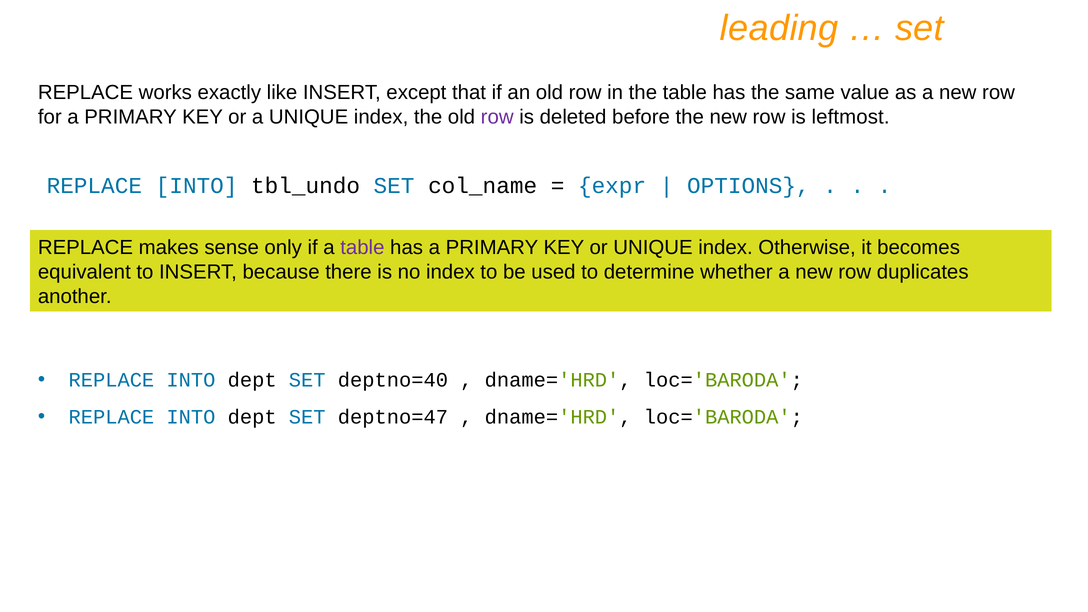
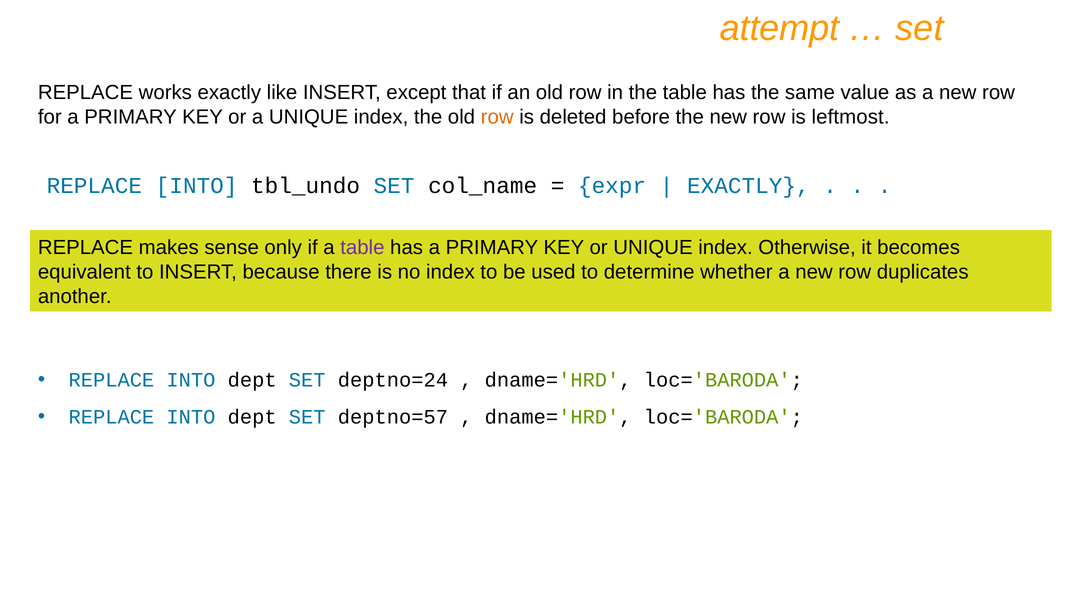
leading: leading -> attempt (780, 28)
row colour: purple -> orange (497, 117)
OPTIONS: OPTIONS -> EXACTLY (748, 186)
deptno=40: deptno=40 -> deptno=24 (393, 380)
deptno=47: deptno=47 -> deptno=57 (393, 417)
